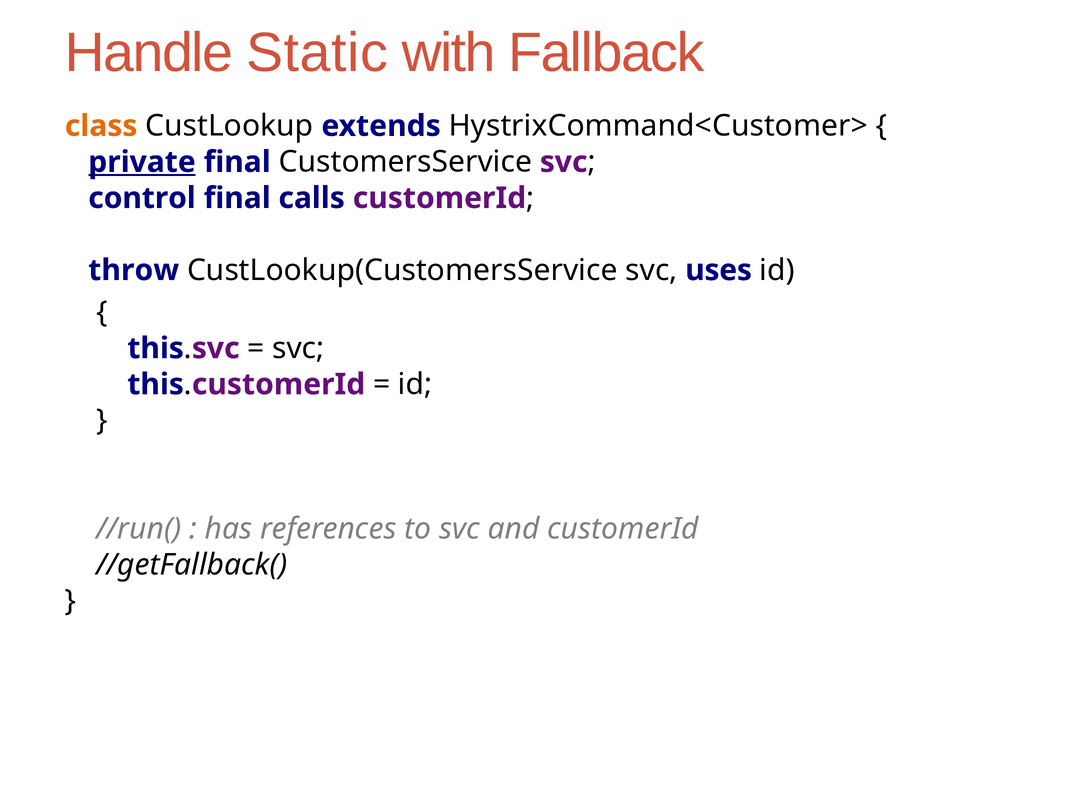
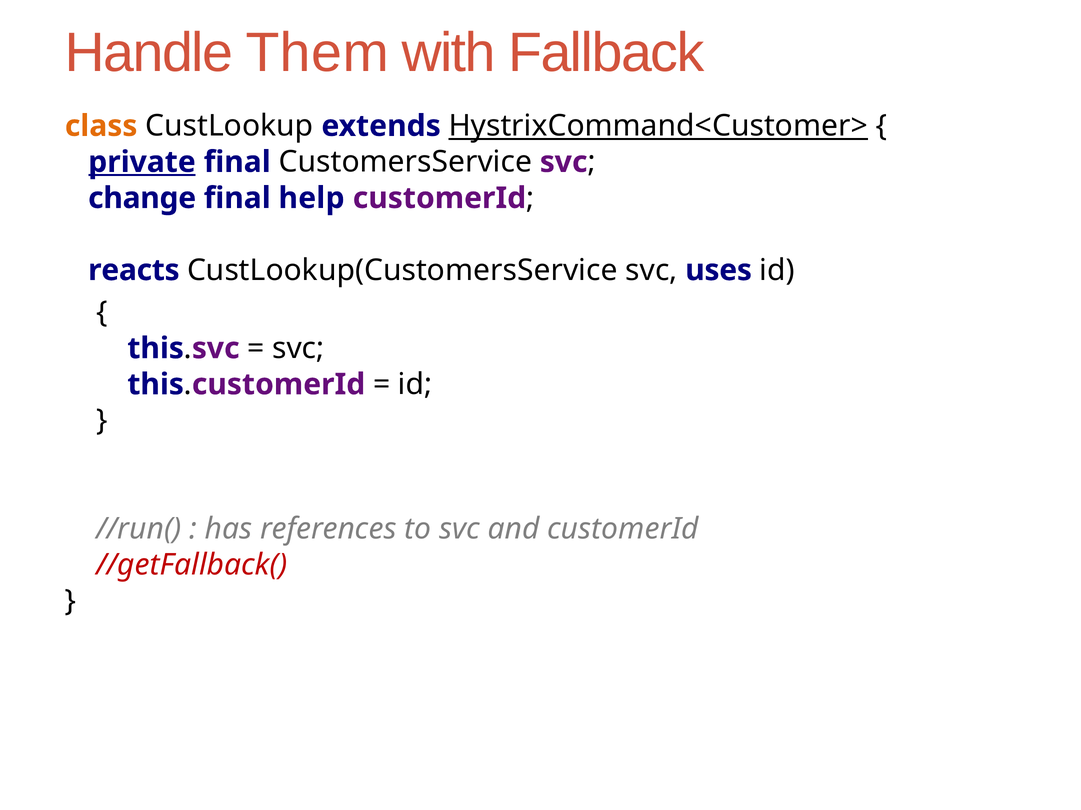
Static: Static -> Them (317, 53)
HystrixCommand<Customer> underline: none -> present (658, 126)
control: control -> change (142, 198)
calls: calls -> help (312, 198)
throw: throw -> reacts (134, 270)
//getFallback( colour: black -> red (192, 565)
